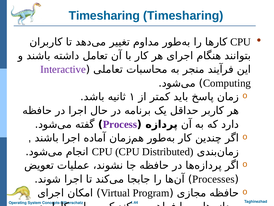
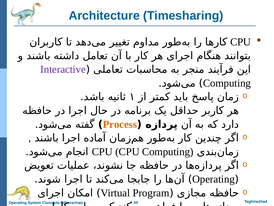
Timesharing: Timesharing -> Architecture (104, 16)
Process colour: purple -> orange (120, 124)
CPU Distributed: Distributed -> Computing (168, 151)
Processes: Processes -> Operating (214, 179)
